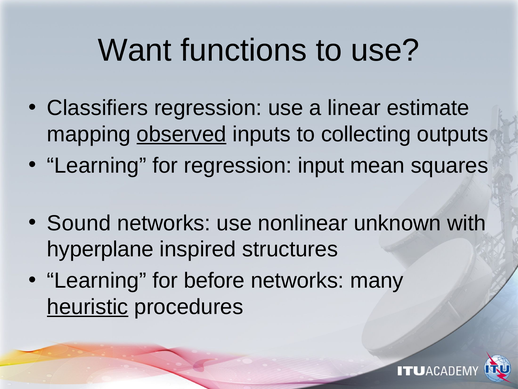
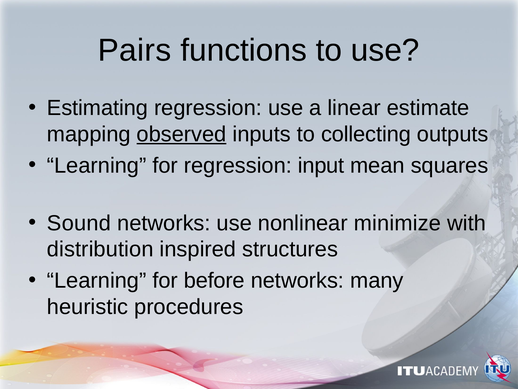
Want: Want -> Pairs (135, 50)
Classifiers: Classifiers -> Estimating (98, 108)
unknown: unknown -> minimize (397, 223)
hyperplane: hyperplane -> distribution (100, 249)
heuristic underline: present -> none (88, 307)
